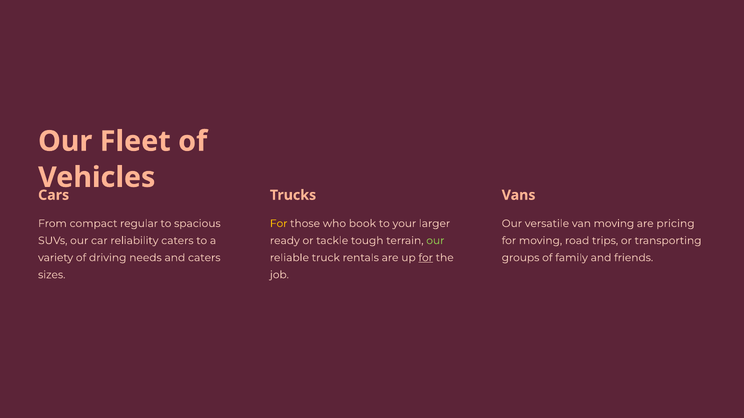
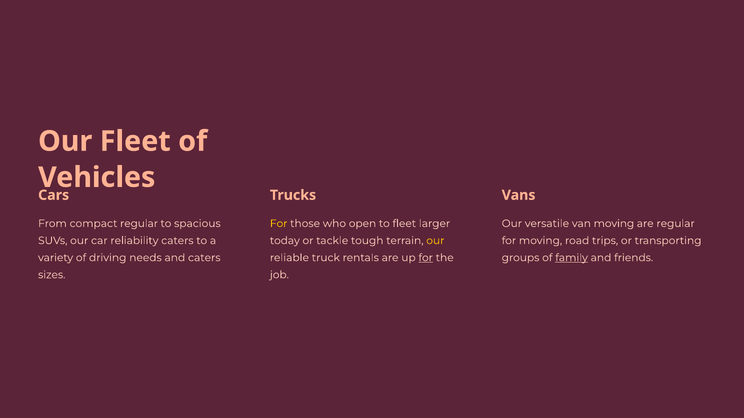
book: book -> open (362, 224)
to your: your -> fleet (404, 224)
are pricing: pricing -> regular (676, 224)
ready: ready -> today (285, 241)
our colour: light green -> yellow (435, 241)
family underline: none -> present (572, 258)
